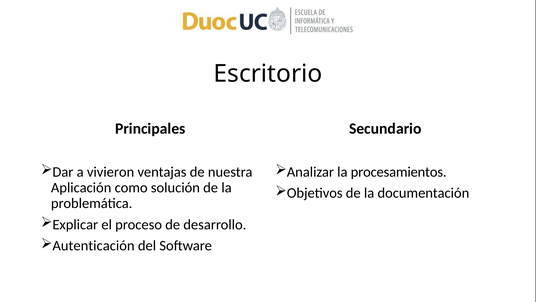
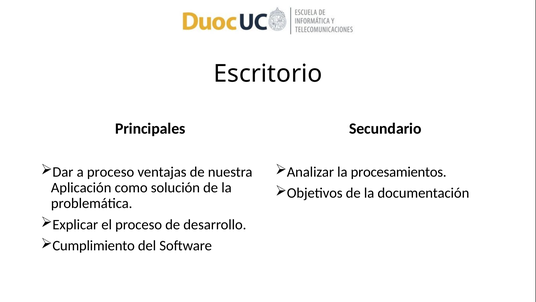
a vivieron: vivieron -> proceso (111, 172)
Autenticación: Autenticación -> Cumplimiento (94, 245)
